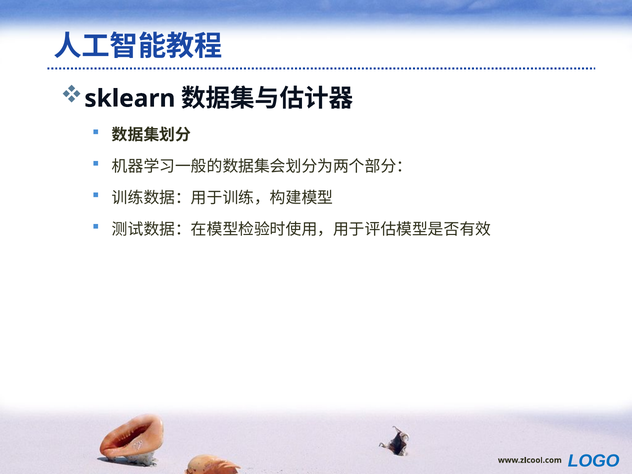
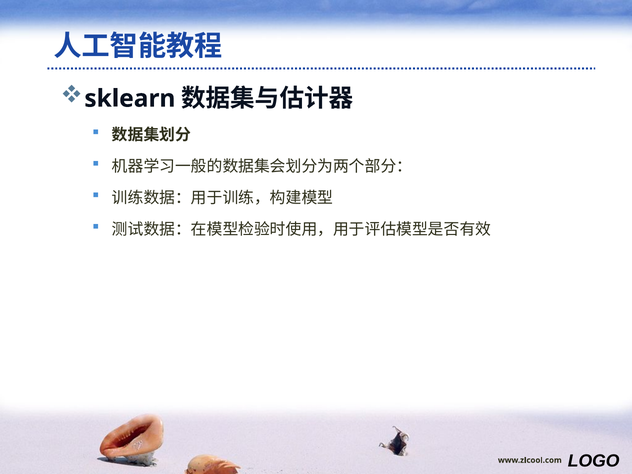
LOGO colour: blue -> black (594, 461)
